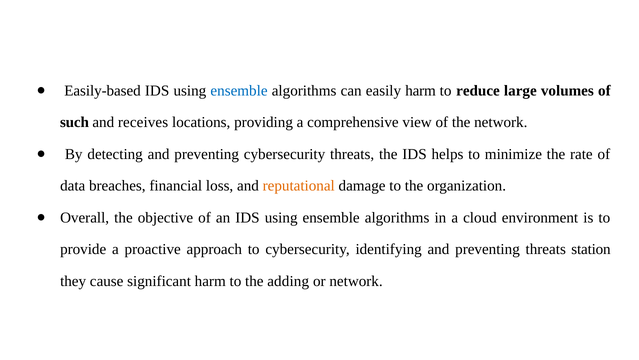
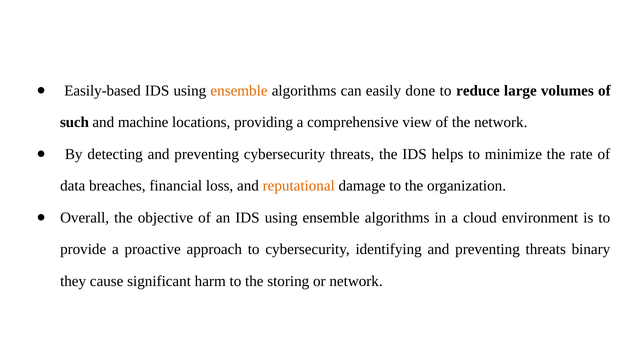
ensemble colour: blue -> orange (239, 90)
easily harm: harm -> done (420, 90)
receives: receives -> machine (143, 122)
station: station -> binary (591, 249)
adding: adding -> storing (288, 281)
